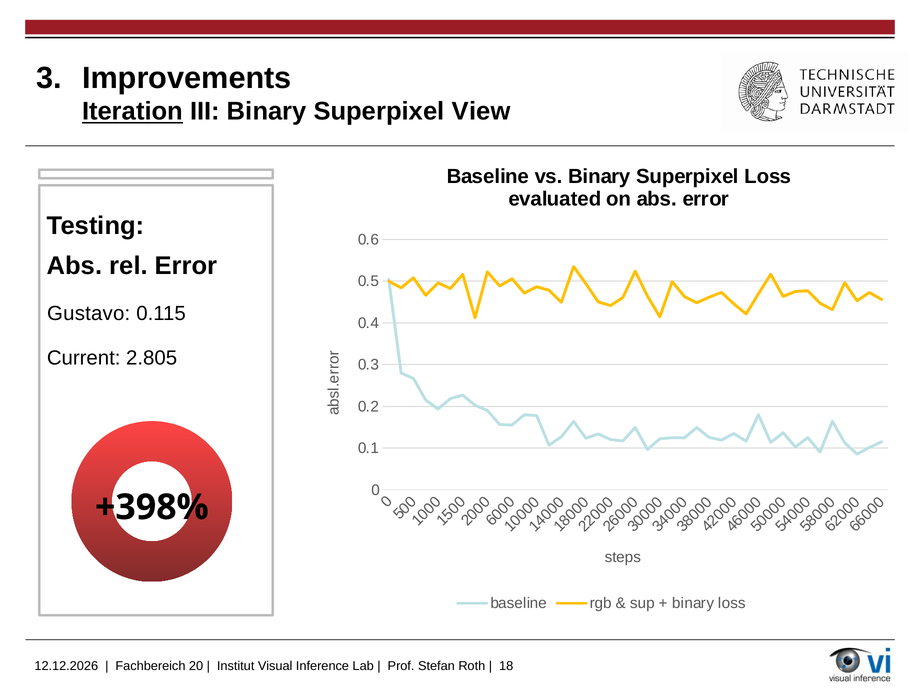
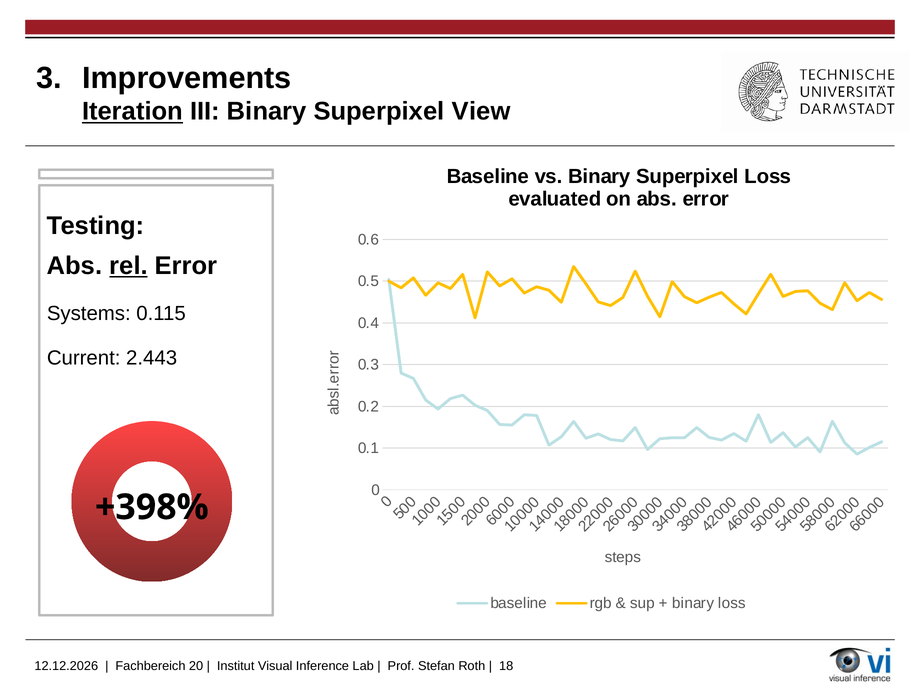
rel underline: none -> present (129, 266)
Gustavo: Gustavo -> Systems (89, 313)
2.805: 2.805 -> 2.443 (152, 358)
